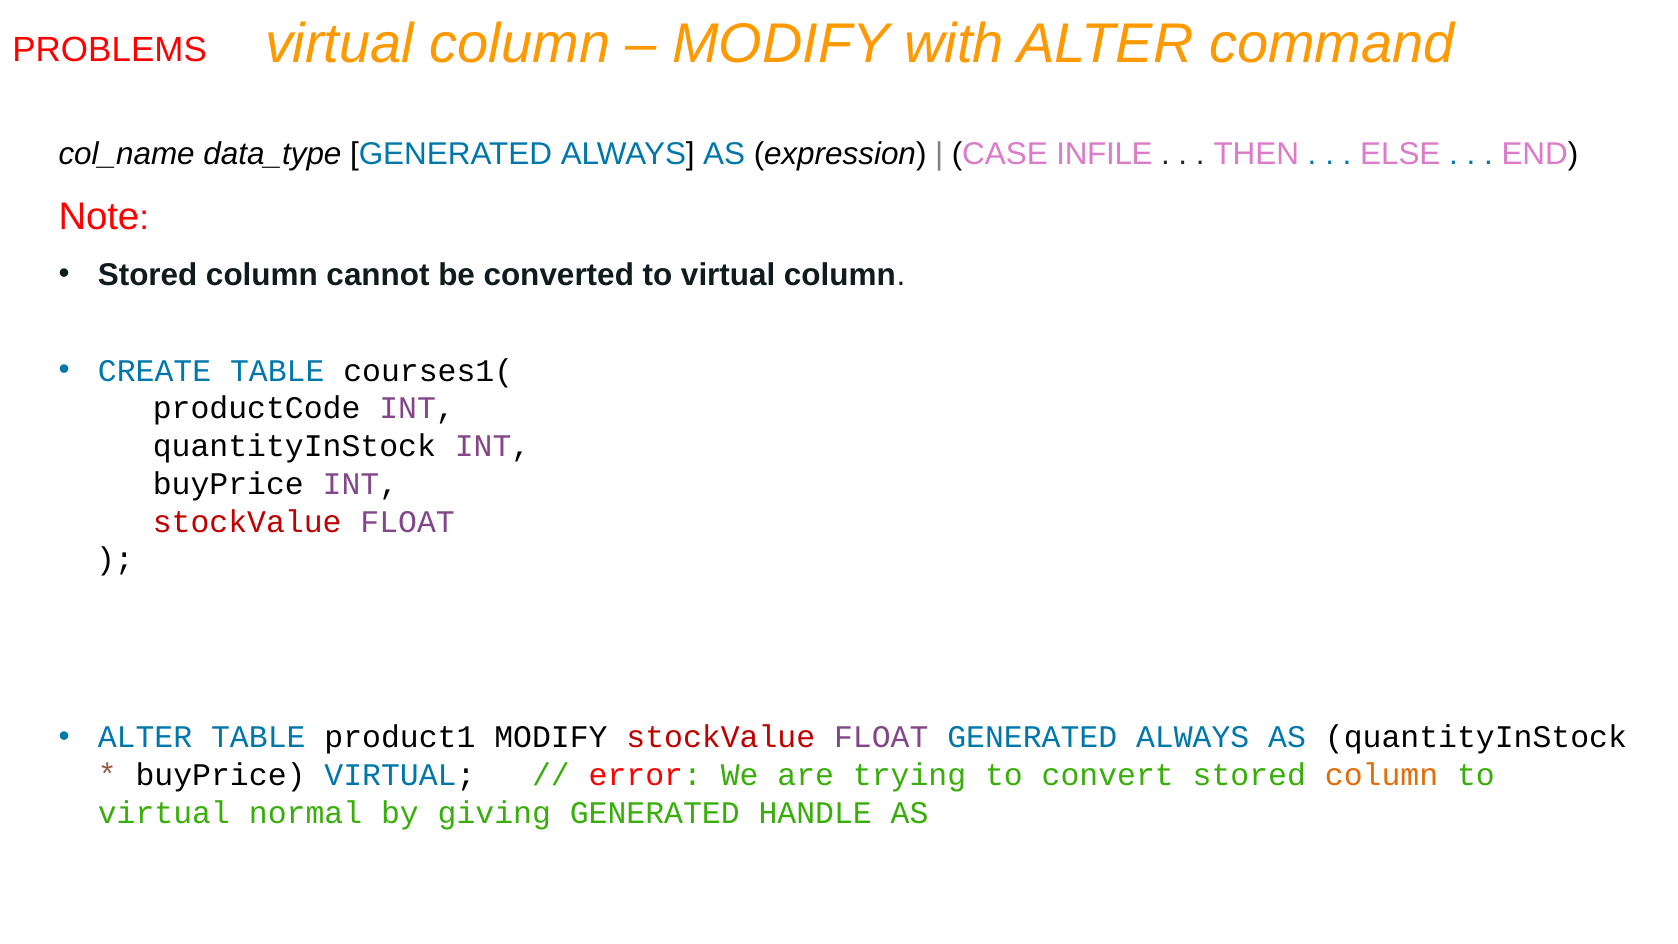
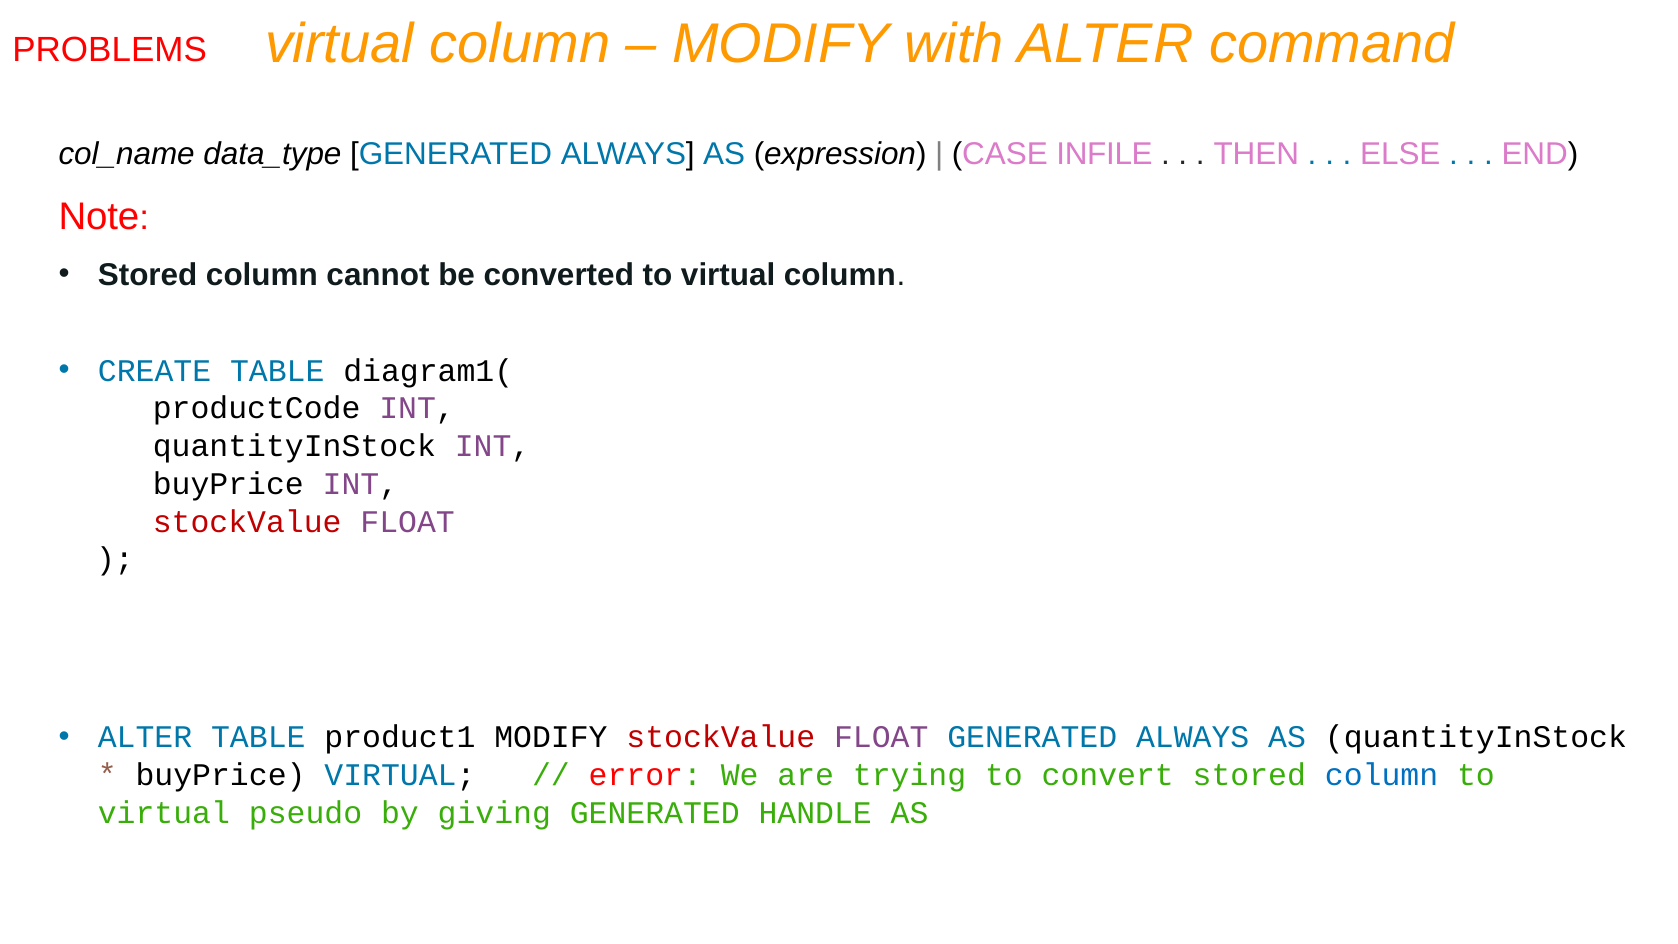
courses1(: courses1( -> diagram1( (428, 371)
column colour: orange -> blue (1382, 775)
normal: normal -> pseudo (306, 813)
